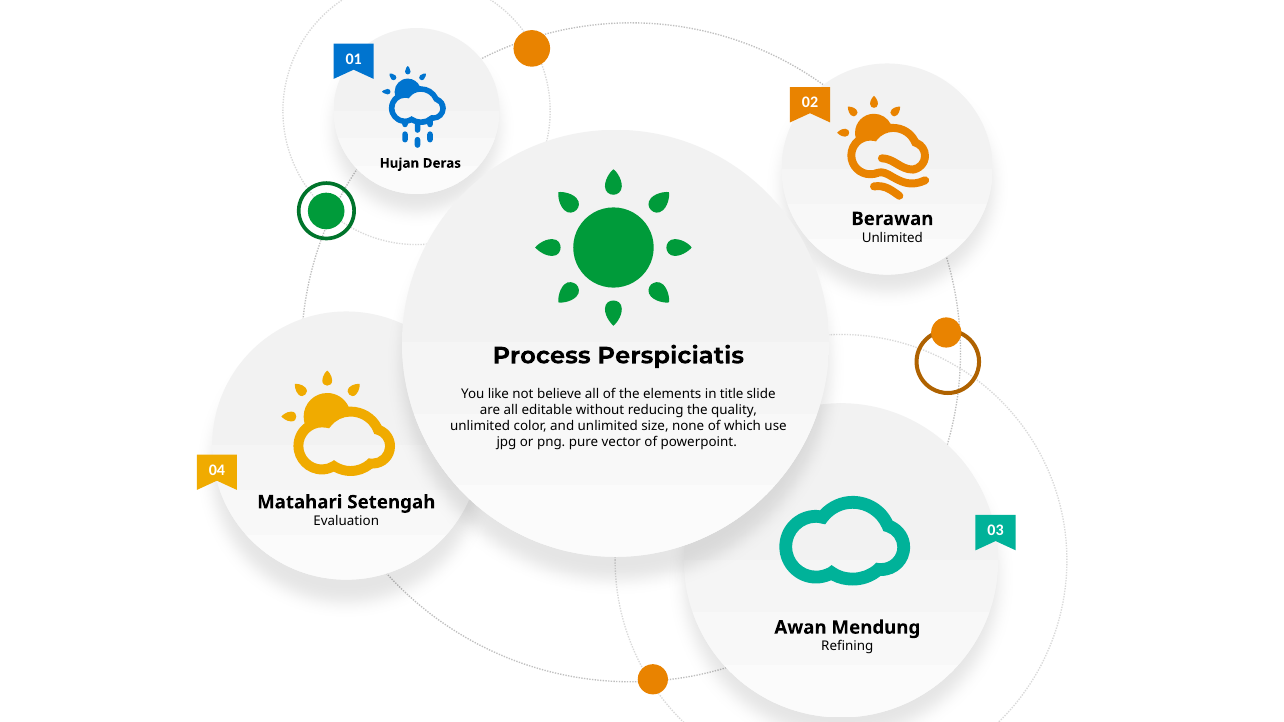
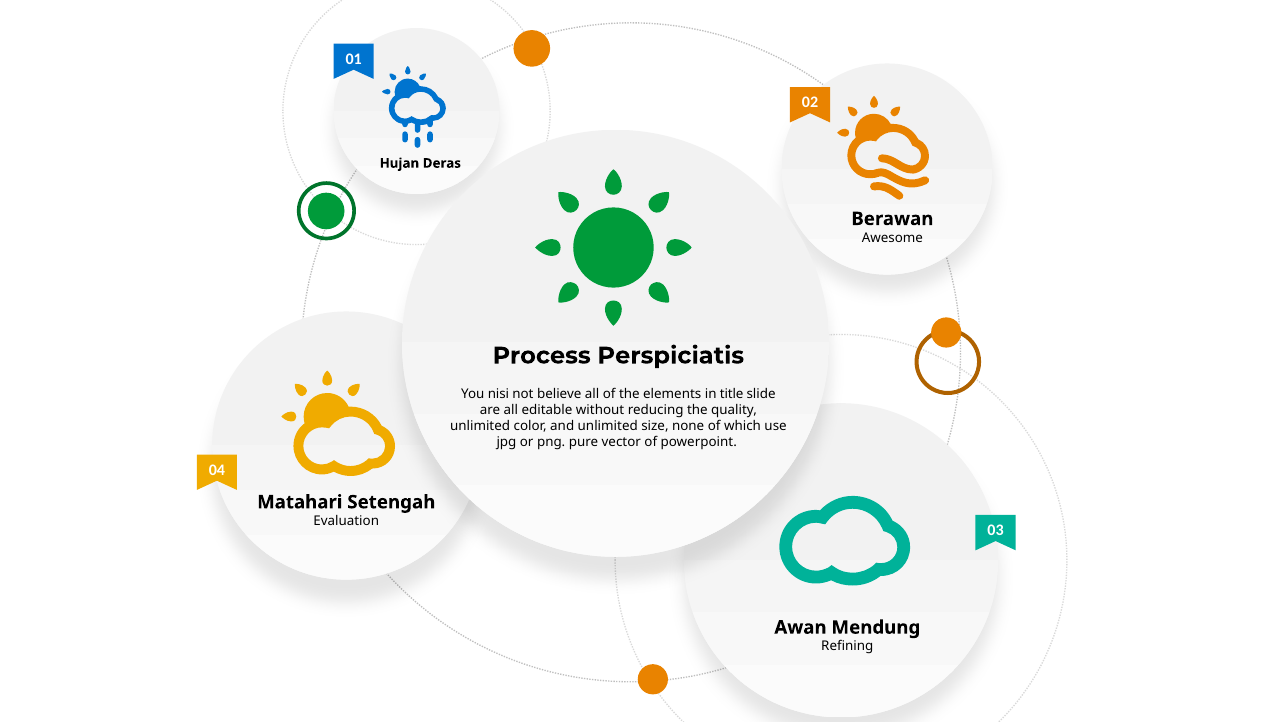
Unlimited: Unlimited -> Awesome (892, 238)
like: like -> nisi (498, 394)
